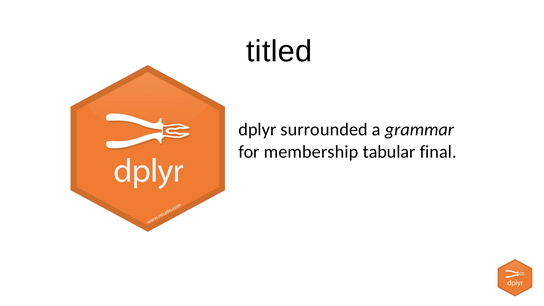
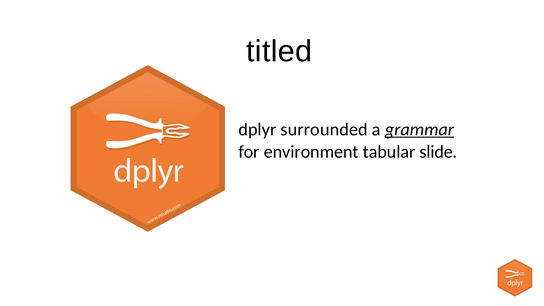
grammar underline: none -> present (419, 129)
membership: membership -> environment (311, 152)
final: final -> slide (438, 152)
